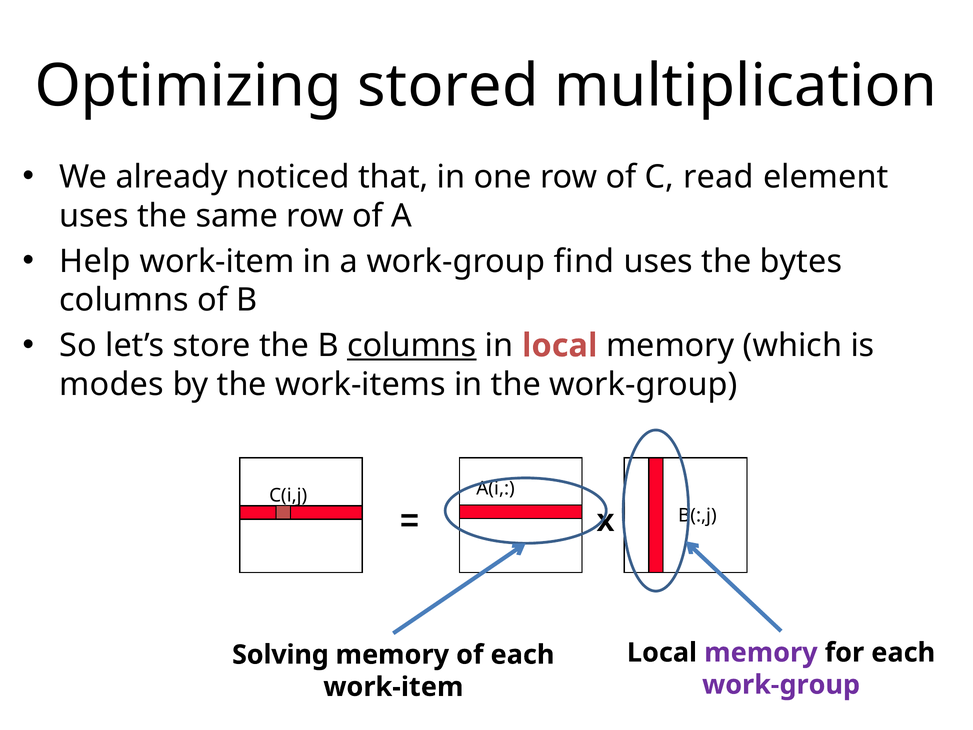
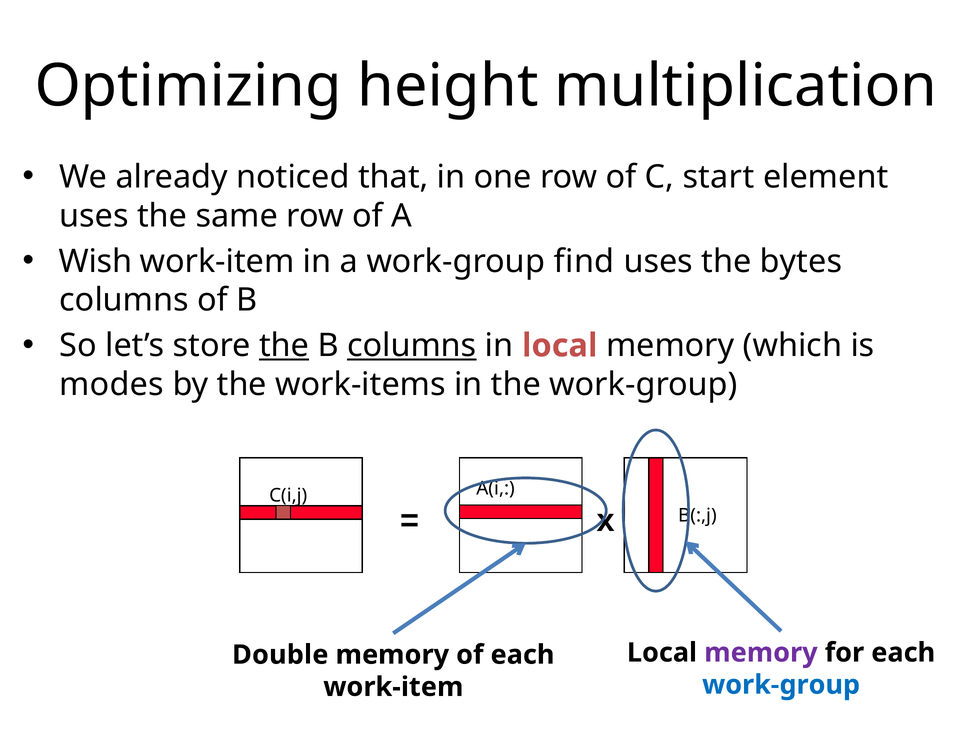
stored: stored -> height (448, 86)
read: read -> start (718, 177)
Help: Help -> Wish (95, 261)
the underline: none -> present (284, 346)
Solving: Solving -> Double (280, 655)
work-group colour: purple -> blue (781, 685)
